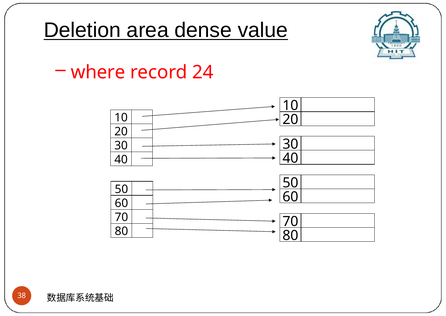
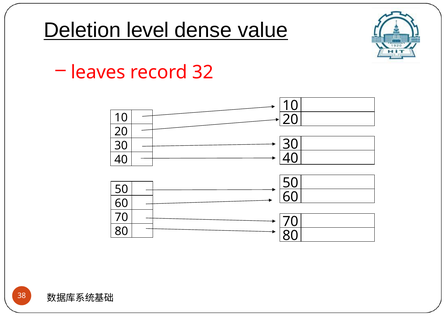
area: area -> level (148, 30)
where: where -> leaves (98, 72)
24: 24 -> 32 (203, 72)
